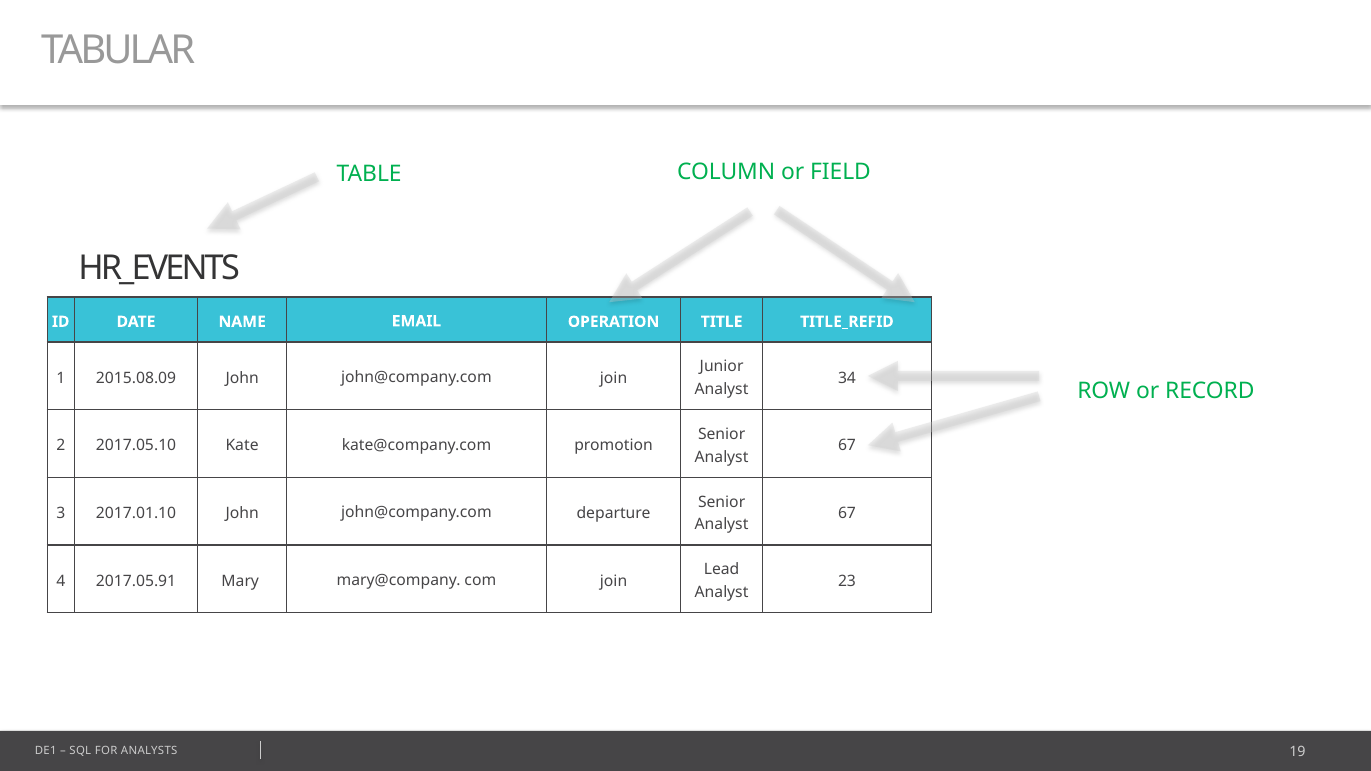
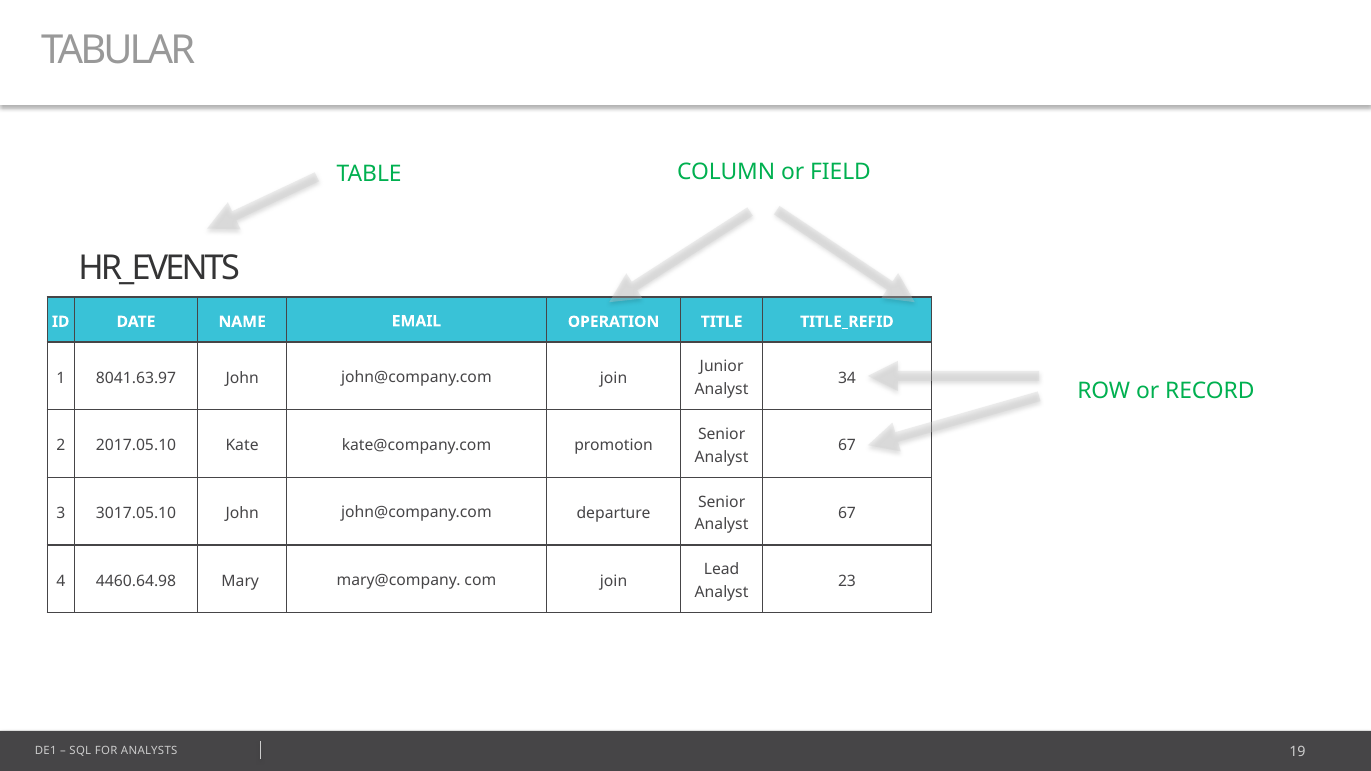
2015.08.09: 2015.08.09 -> 8041.63.97 (136, 378)
2017.01.10: 2017.01.10 -> 3017.05.10 (136, 513)
2017.05.91: 2017.05.91 -> 4460.64.98 (136, 581)
